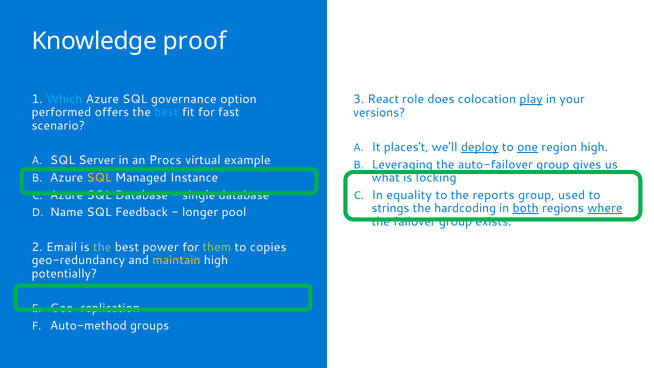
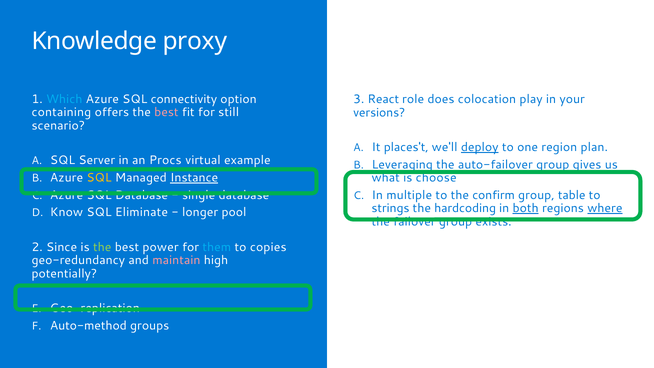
proof: proof -> proxy (195, 41)
governance: governance -> connectivity (184, 99)
play underline: present -> none (531, 99)
performed: performed -> containing (61, 112)
best colour: light blue -> pink (166, 112)
fast: fast -> still (229, 112)
one underline: present -> none (528, 147)
region high: high -> plan (594, 147)
locking: locking -> choose (436, 178)
Instance underline: none -> present (194, 178)
equality: equality -> multiple (409, 195)
reports: reports -> confirm (494, 195)
used: used -> table (572, 195)
Name: Name -> Know (66, 212)
Feedback: Feedback -> Eliminate (141, 212)
Email: Email -> Since (62, 247)
them colour: light green -> light blue (217, 247)
maintain colour: yellow -> pink (176, 260)
